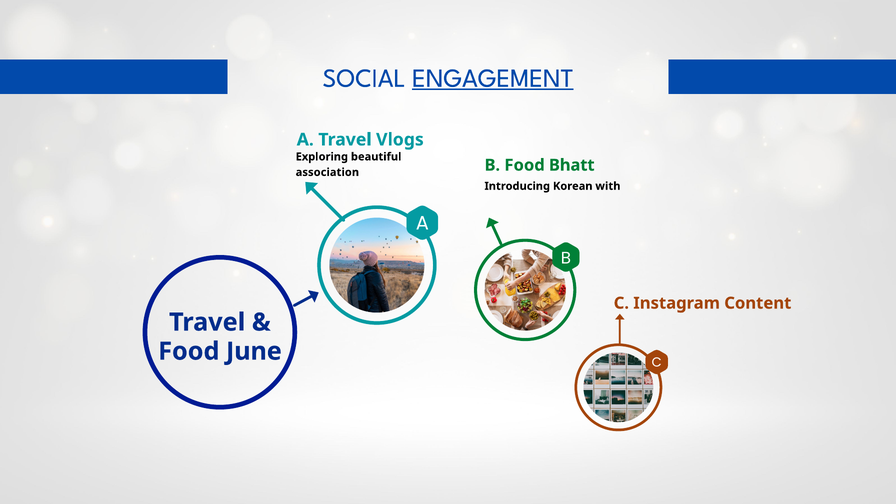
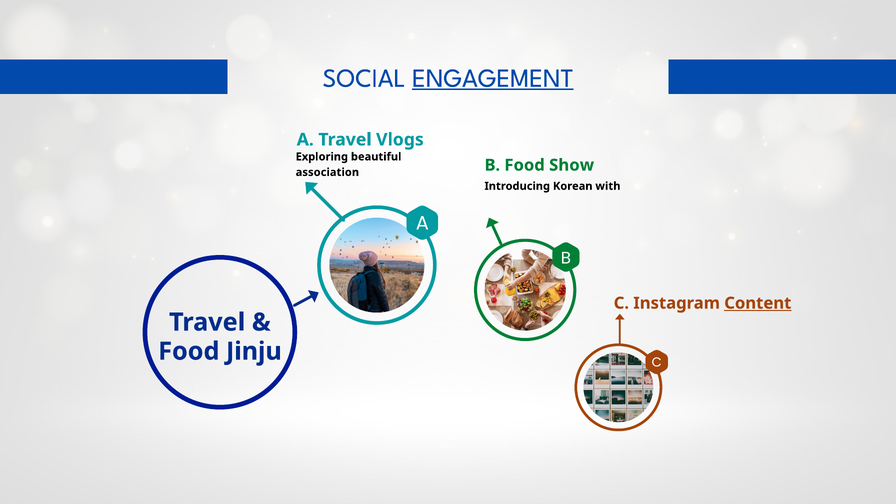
Bhatt: Bhatt -> Show (572, 165)
Content underline: none -> present (758, 303)
June: June -> Jinju (254, 351)
